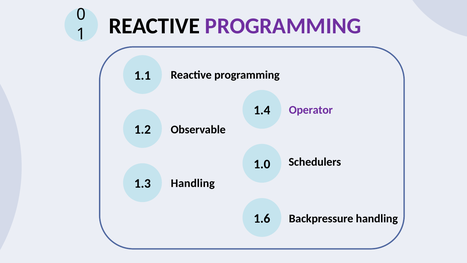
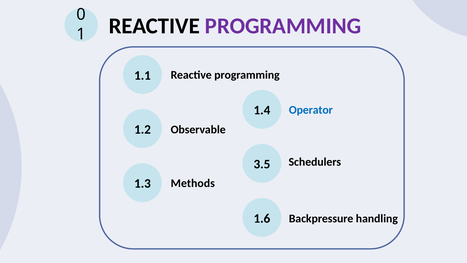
Operator colour: purple -> blue (311, 110)
1.0: 1.0 -> 3.5 (262, 164)
Handling: Handling -> Methods (193, 183)
